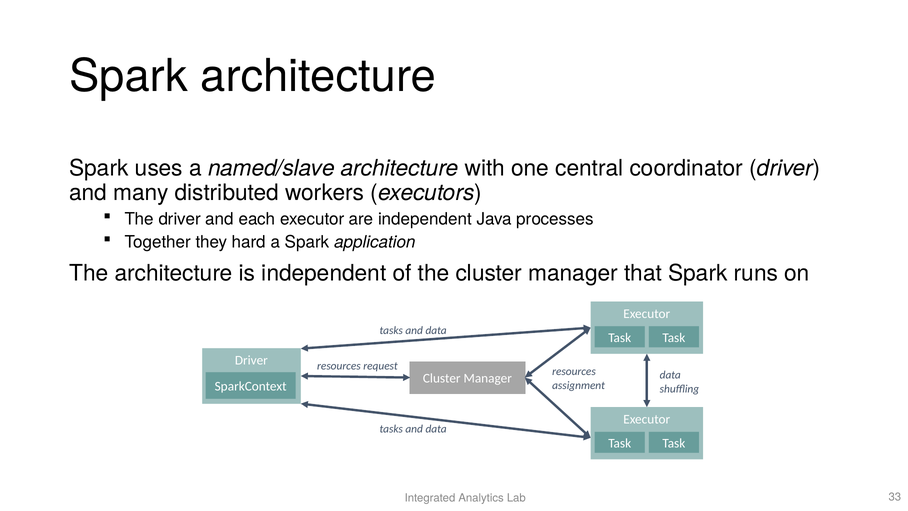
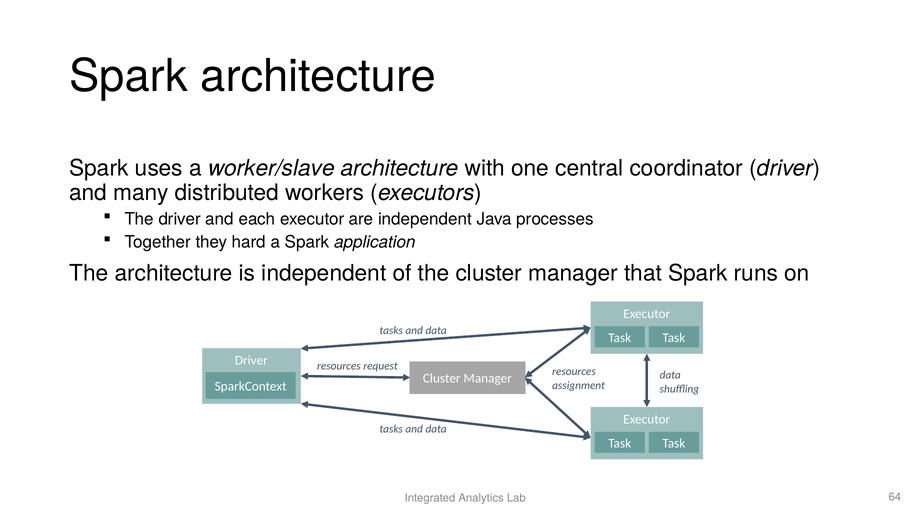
named/slave: named/slave -> worker/slave (271, 168)
33: 33 -> 64 (895, 497)
